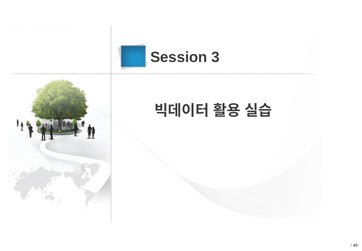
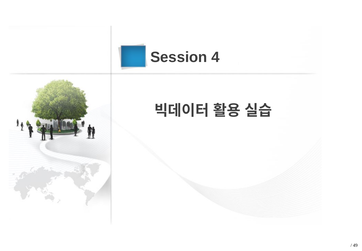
3: 3 -> 4 (216, 57)
